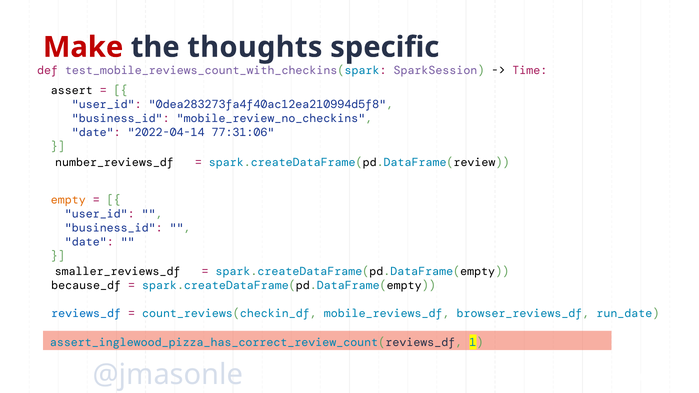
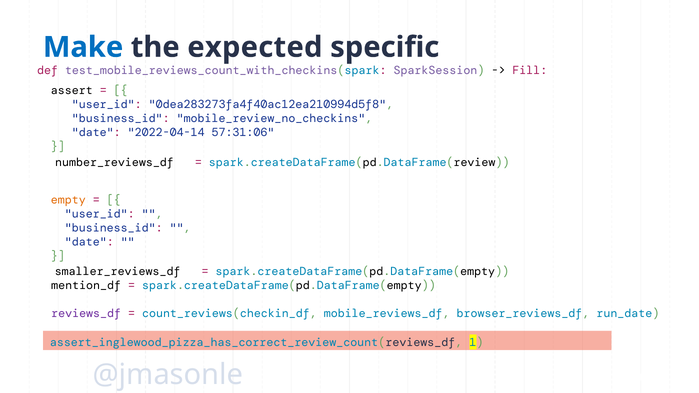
Make colour: red -> blue (83, 47)
thoughts: thoughts -> expected (255, 47)
Time: Time -> Fill (530, 70)
77:31:06: 77:31:06 -> 57:31:06 (243, 132)
because_df: because_df -> mention_df (86, 285)
reviews_df colour: blue -> purple (86, 313)
